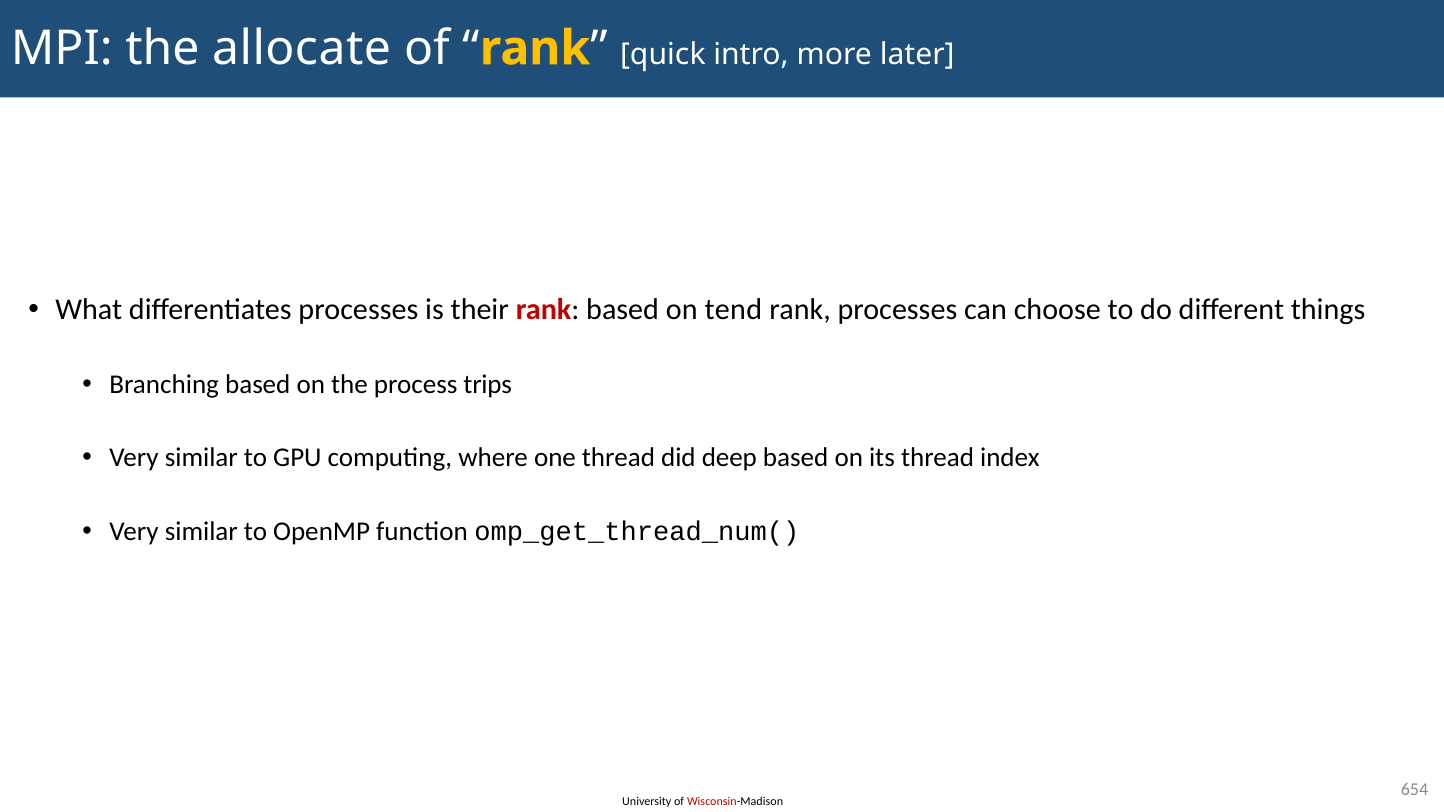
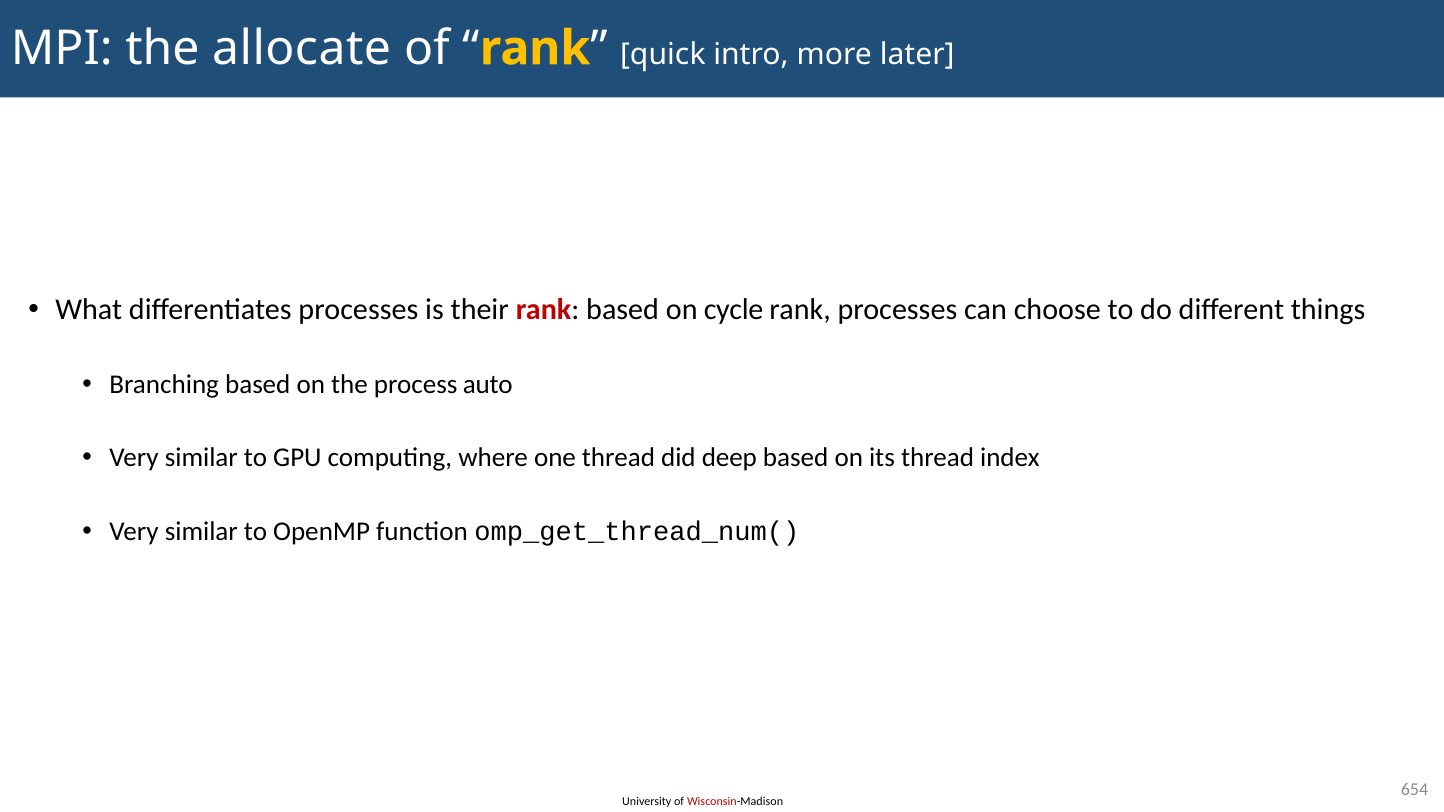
tend: tend -> cycle (734, 309)
trips: trips -> auto (488, 385)
